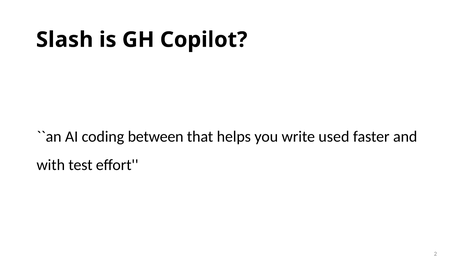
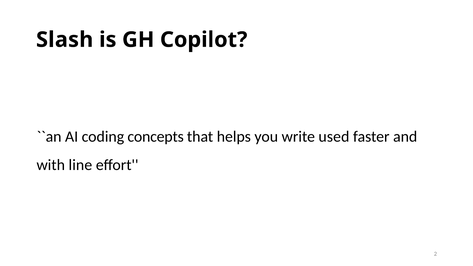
between: between -> concepts (156, 136)
test: test -> line (80, 165)
